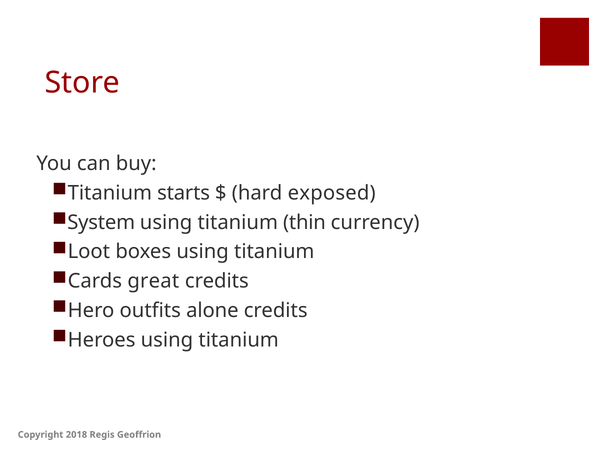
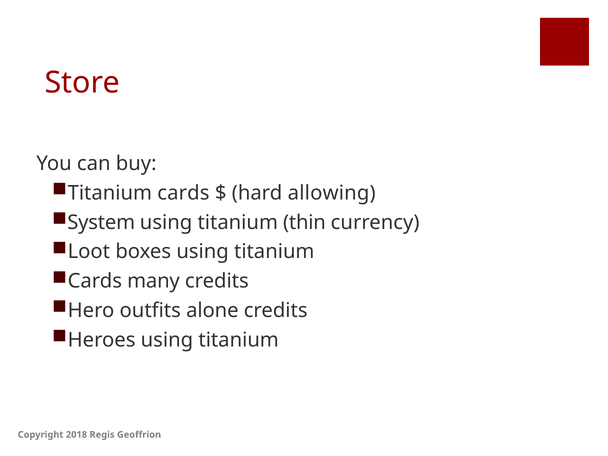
Titanium starts: starts -> cards (183, 193)
exposed: exposed -> allowing (332, 193)
great: great -> many (154, 281)
